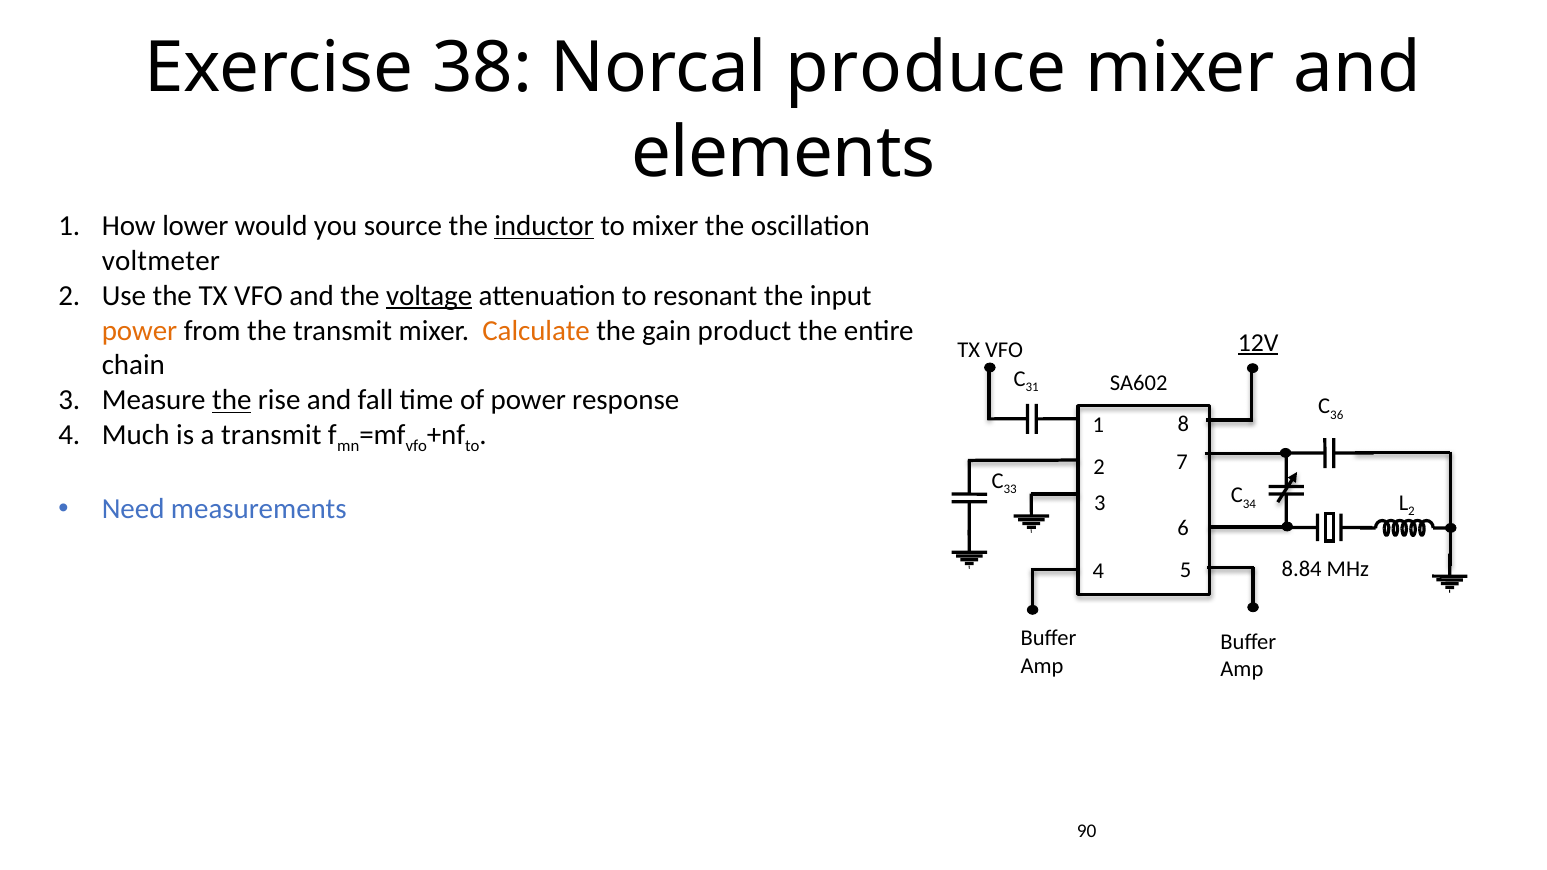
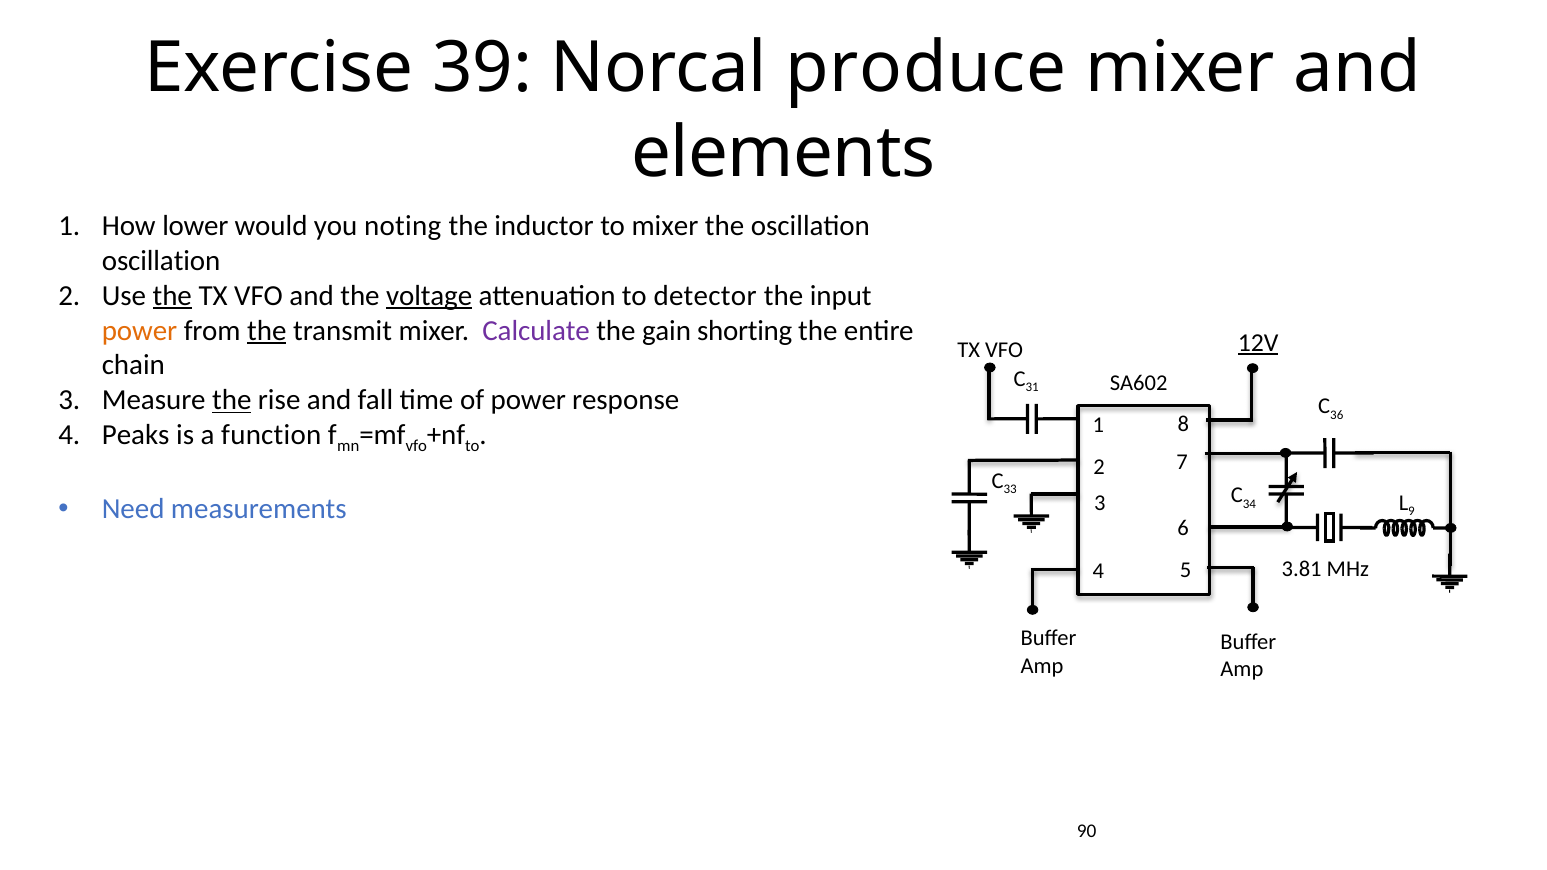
38: 38 -> 39 (482, 68)
source: source -> noting (403, 226)
inductor underline: present -> none (544, 226)
voltmeter: voltmeter -> oscillation (161, 261)
the underline: none -> present (172, 296)
resonant: resonant -> detector (705, 296)
the underline: none -> present (267, 331)
Calculate colour: orange -> purple (536, 331)
product: product -> shorting (745, 331)
Much: Much -> Peaks (136, 435)
a transmit: transmit -> function (271, 435)
2: 2 -> 9 (1412, 512)
8.84: 8.84 -> 3.81 (1302, 569)
